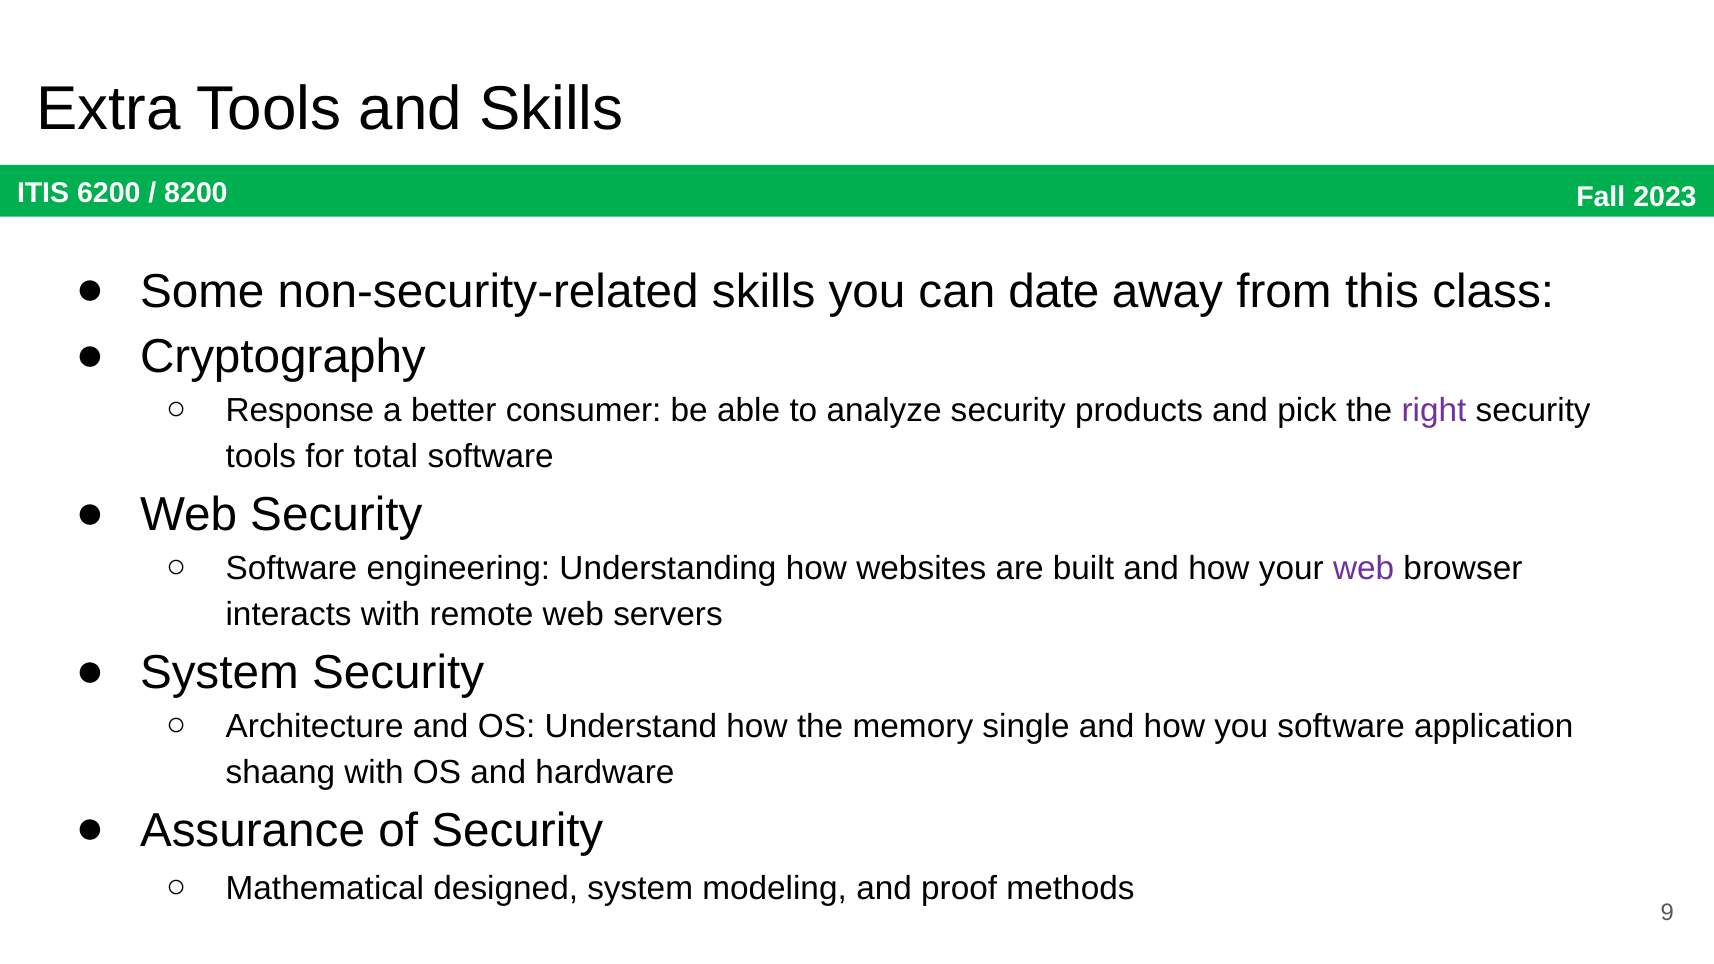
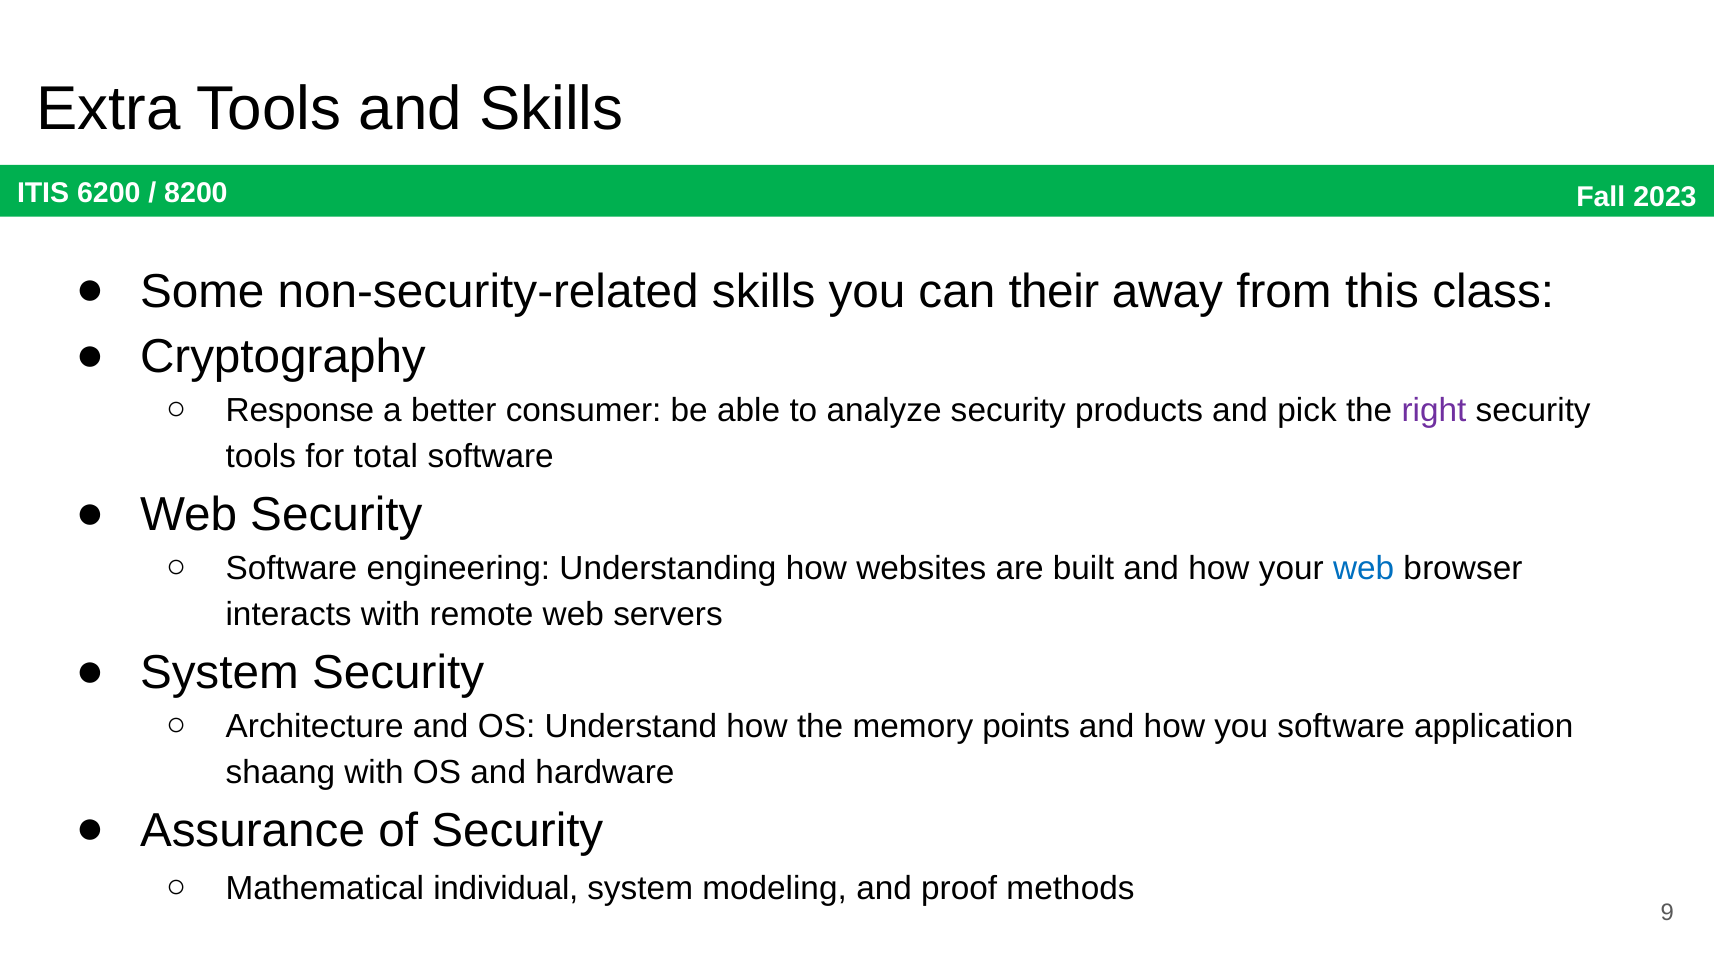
date: date -> their (1054, 291)
web colour: purple -> blue (1364, 569)
single: single -> points (1026, 727)
designed: designed -> individual (506, 889)
